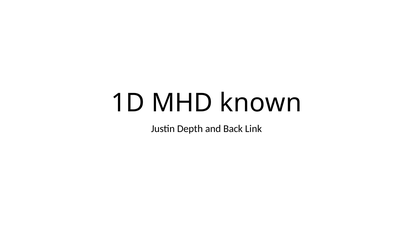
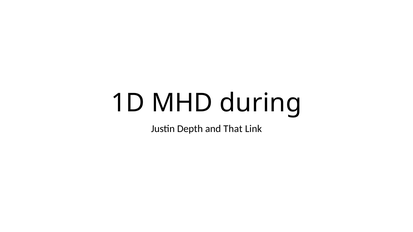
known: known -> during (261, 103)
Back: Back -> That (233, 129)
